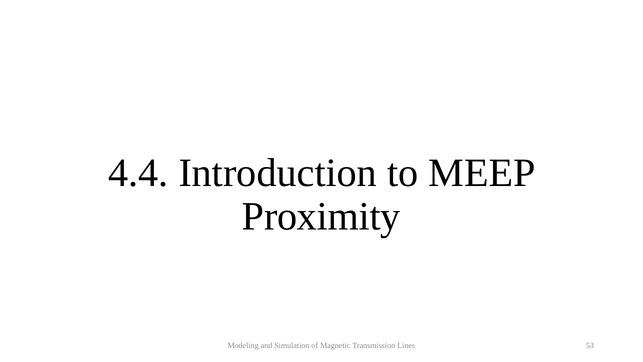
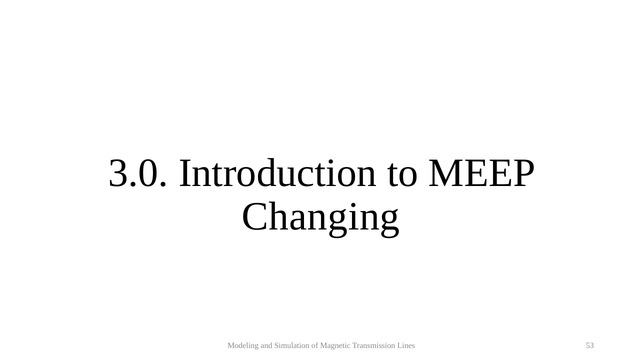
4.4: 4.4 -> 3.0 (138, 173)
Proximity: Proximity -> Changing (321, 216)
